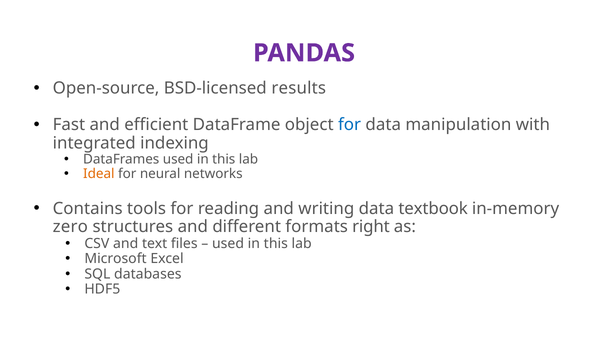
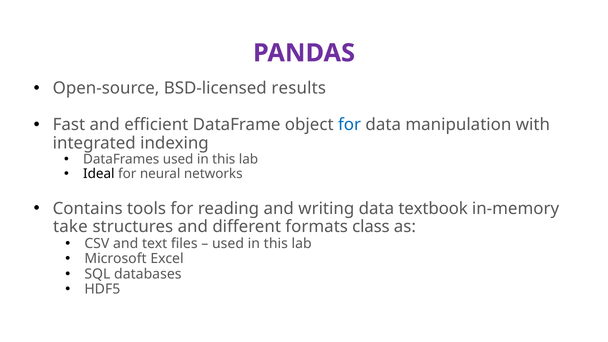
Ideal colour: orange -> black (99, 174)
zero: zero -> take (70, 227)
right: right -> class (371, 227)
